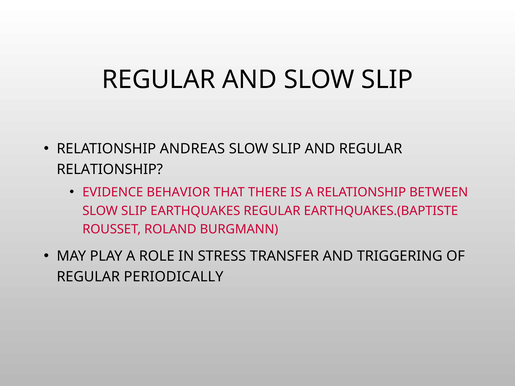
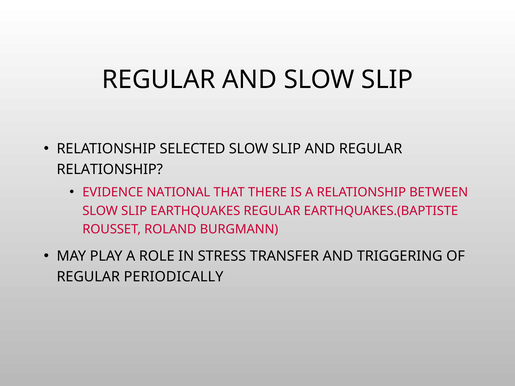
ANDREAS: ANDREAS -> SELECTED (193, 149)
BEHAVIOR: BEHAVIOR -> NATIONAL (178, 192)
